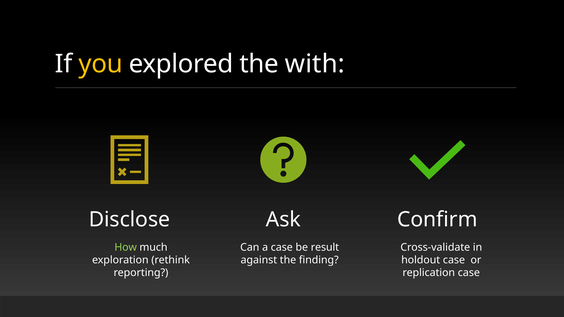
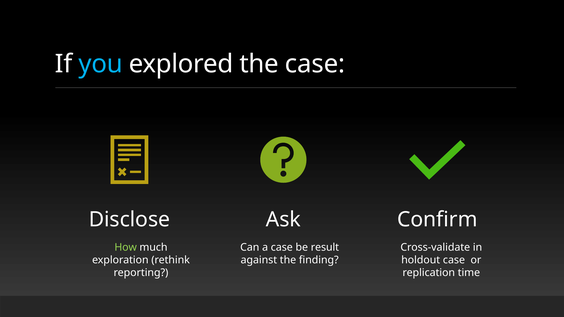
you colour: yellow -> light blue (101, 64)
the with: with -> case (315, 64)
replication case: case -> time (469, 273)
